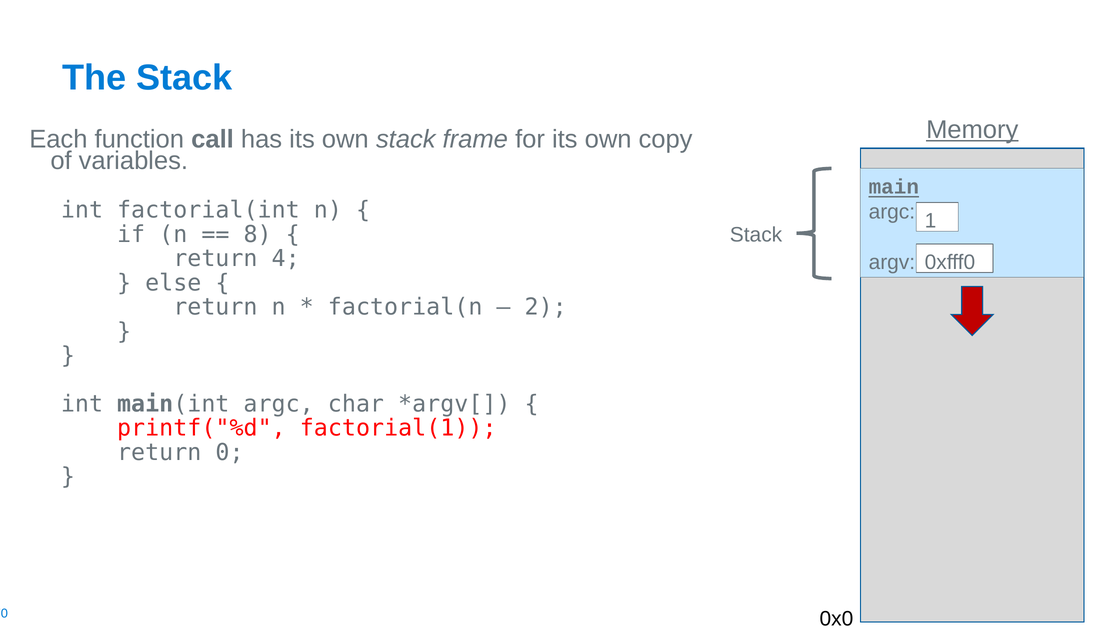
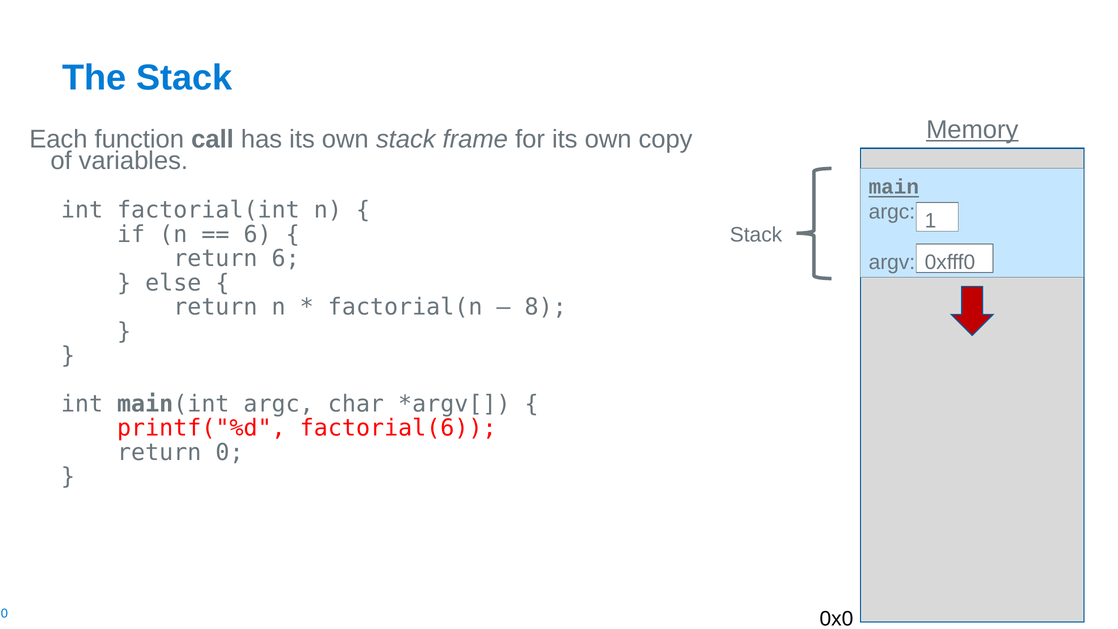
8: 8 -> 6 (258, 234)
return 4: 4 -> 6 (286, 259)
2: 2 -> 8 (546, 307)
factorial(1: factorial(1 -> factorial(6 (398, 428)
